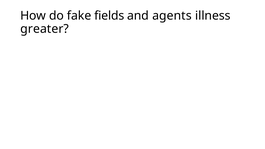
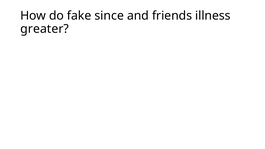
fields: fields -> since (109, 16)
agents: agents -> friends (172, 16)
